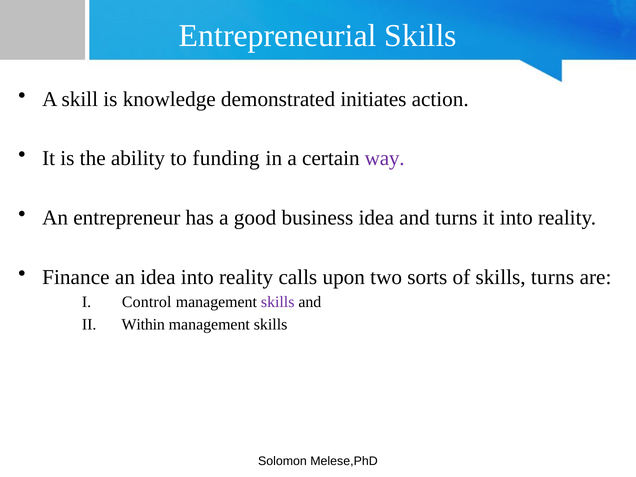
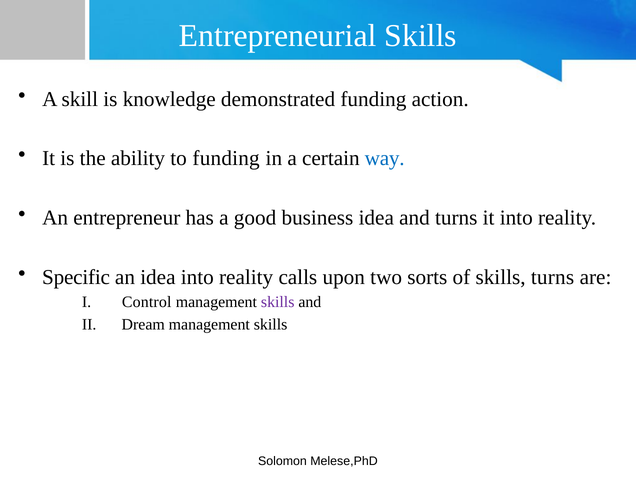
demonstrated initiates: initiates -> funding (373, 99)
way colour: purple -> blue (385, 158)
Finance: Finance -> Specific (76, 277)
Within: Within -> Dream (143, 324)
